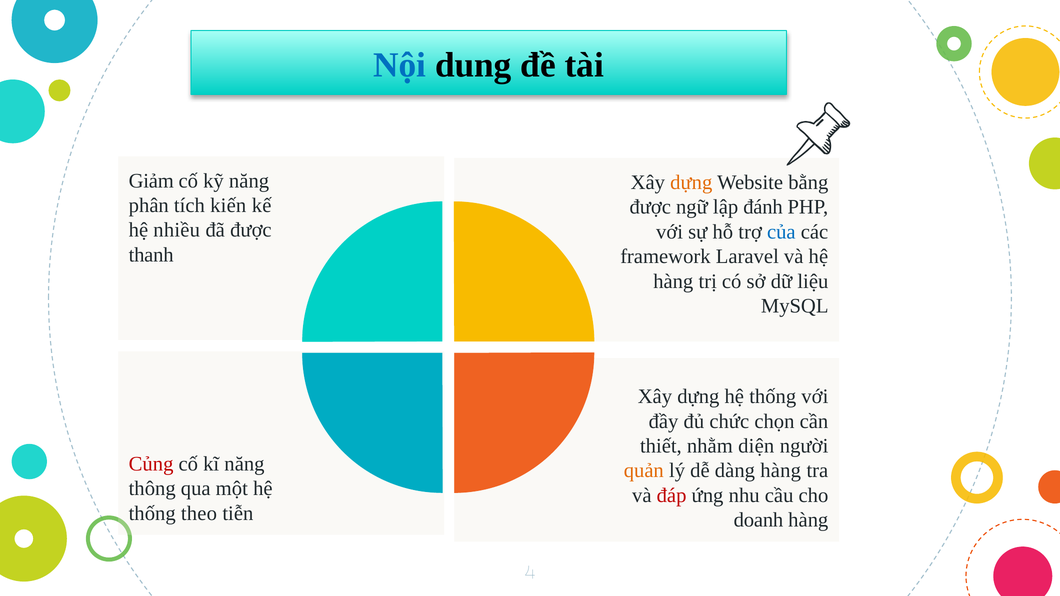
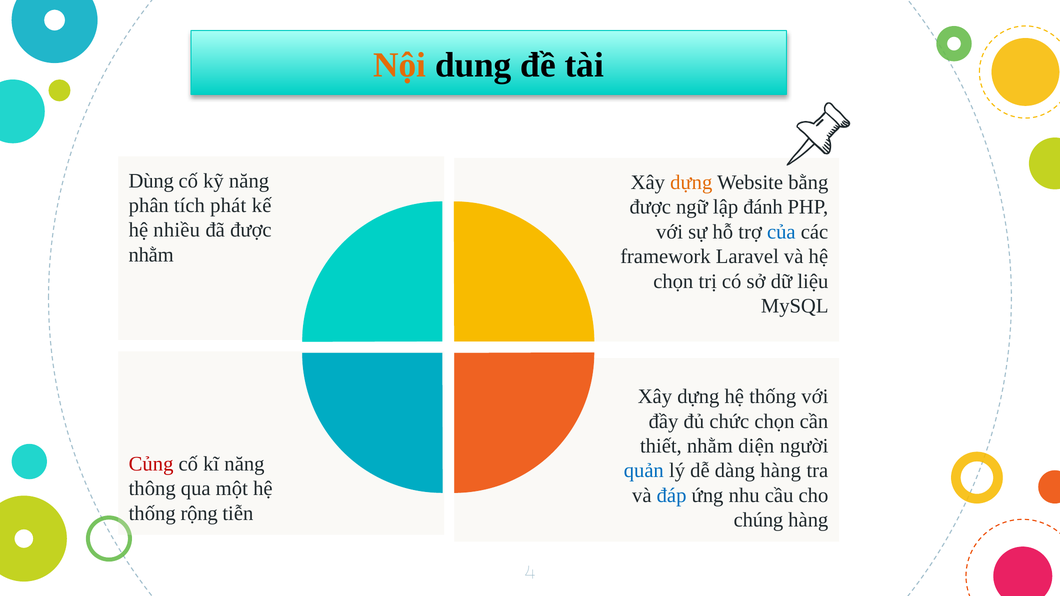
Nội colour: blue -> orange (400, 65)
Giảm: Giảm -> Dùng (151, 181)
kiến: kiến -> phát (228, 206)
thanh: thanh -> nhằm (151, 255)
hàng: hàng -> chọn (673, 281)
quản colour: orange -> blue (644, 471)
đáp colour: red -> blue (672, 496)
theo: theo -> rộng (199, 514)
doanh: doanh -> chúng (759, 520)
